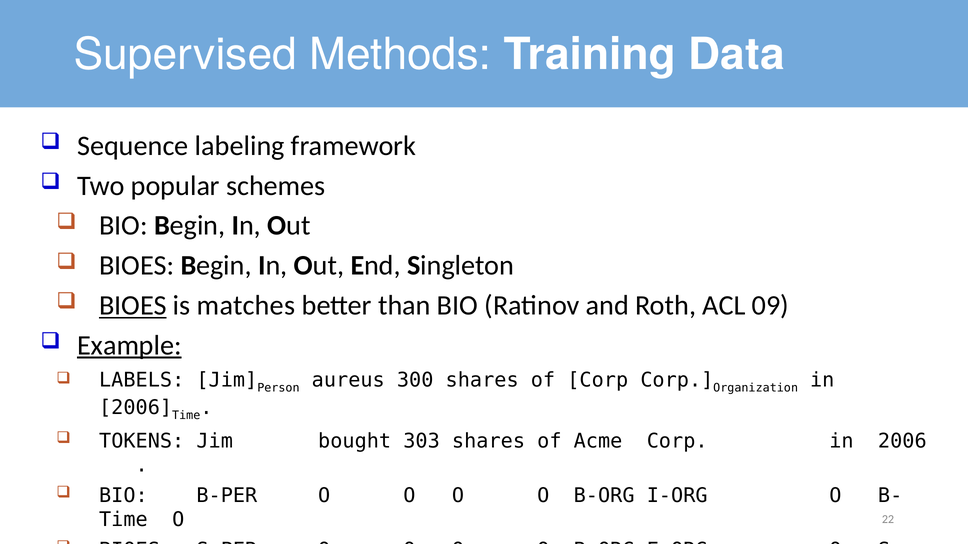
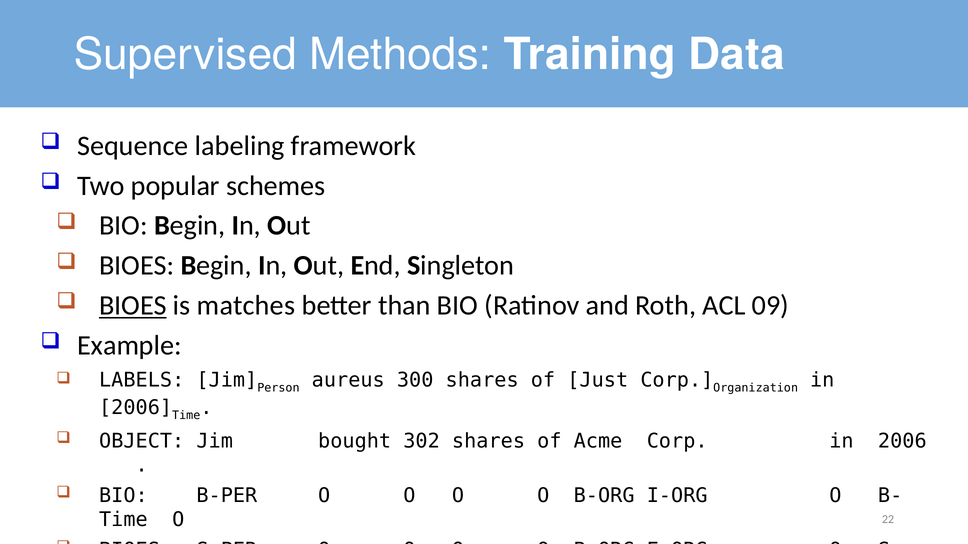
Example underline: present -> none (129, 346)
of Corp: Corp -> Just (598, 380)
TOKENS: TOKENS -> OBJECT (142, 441)
303: 303 -> 302 (422, 441)
